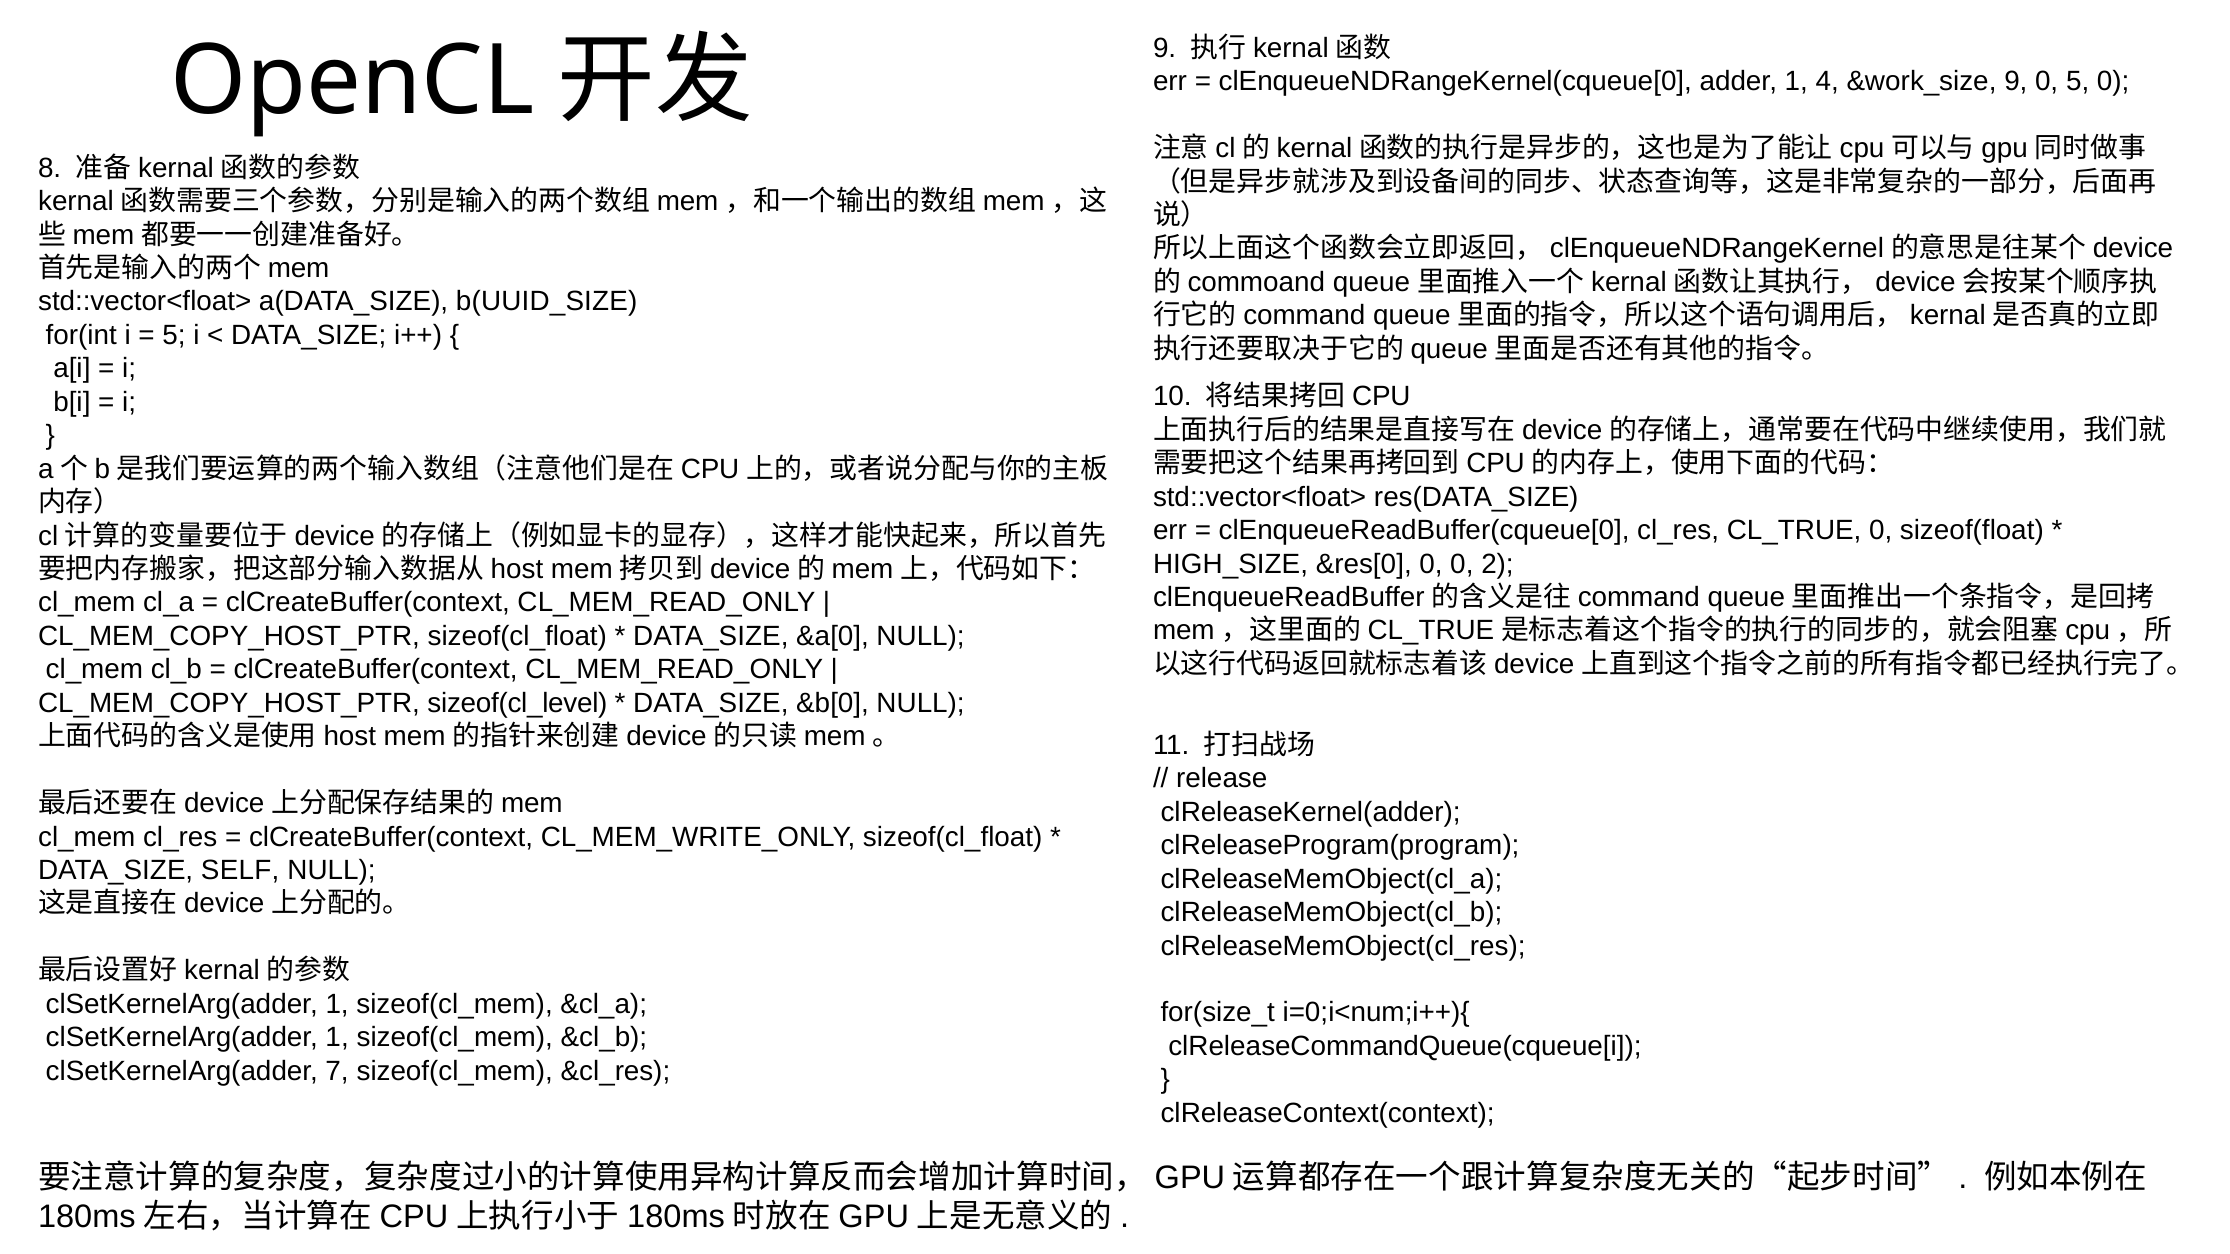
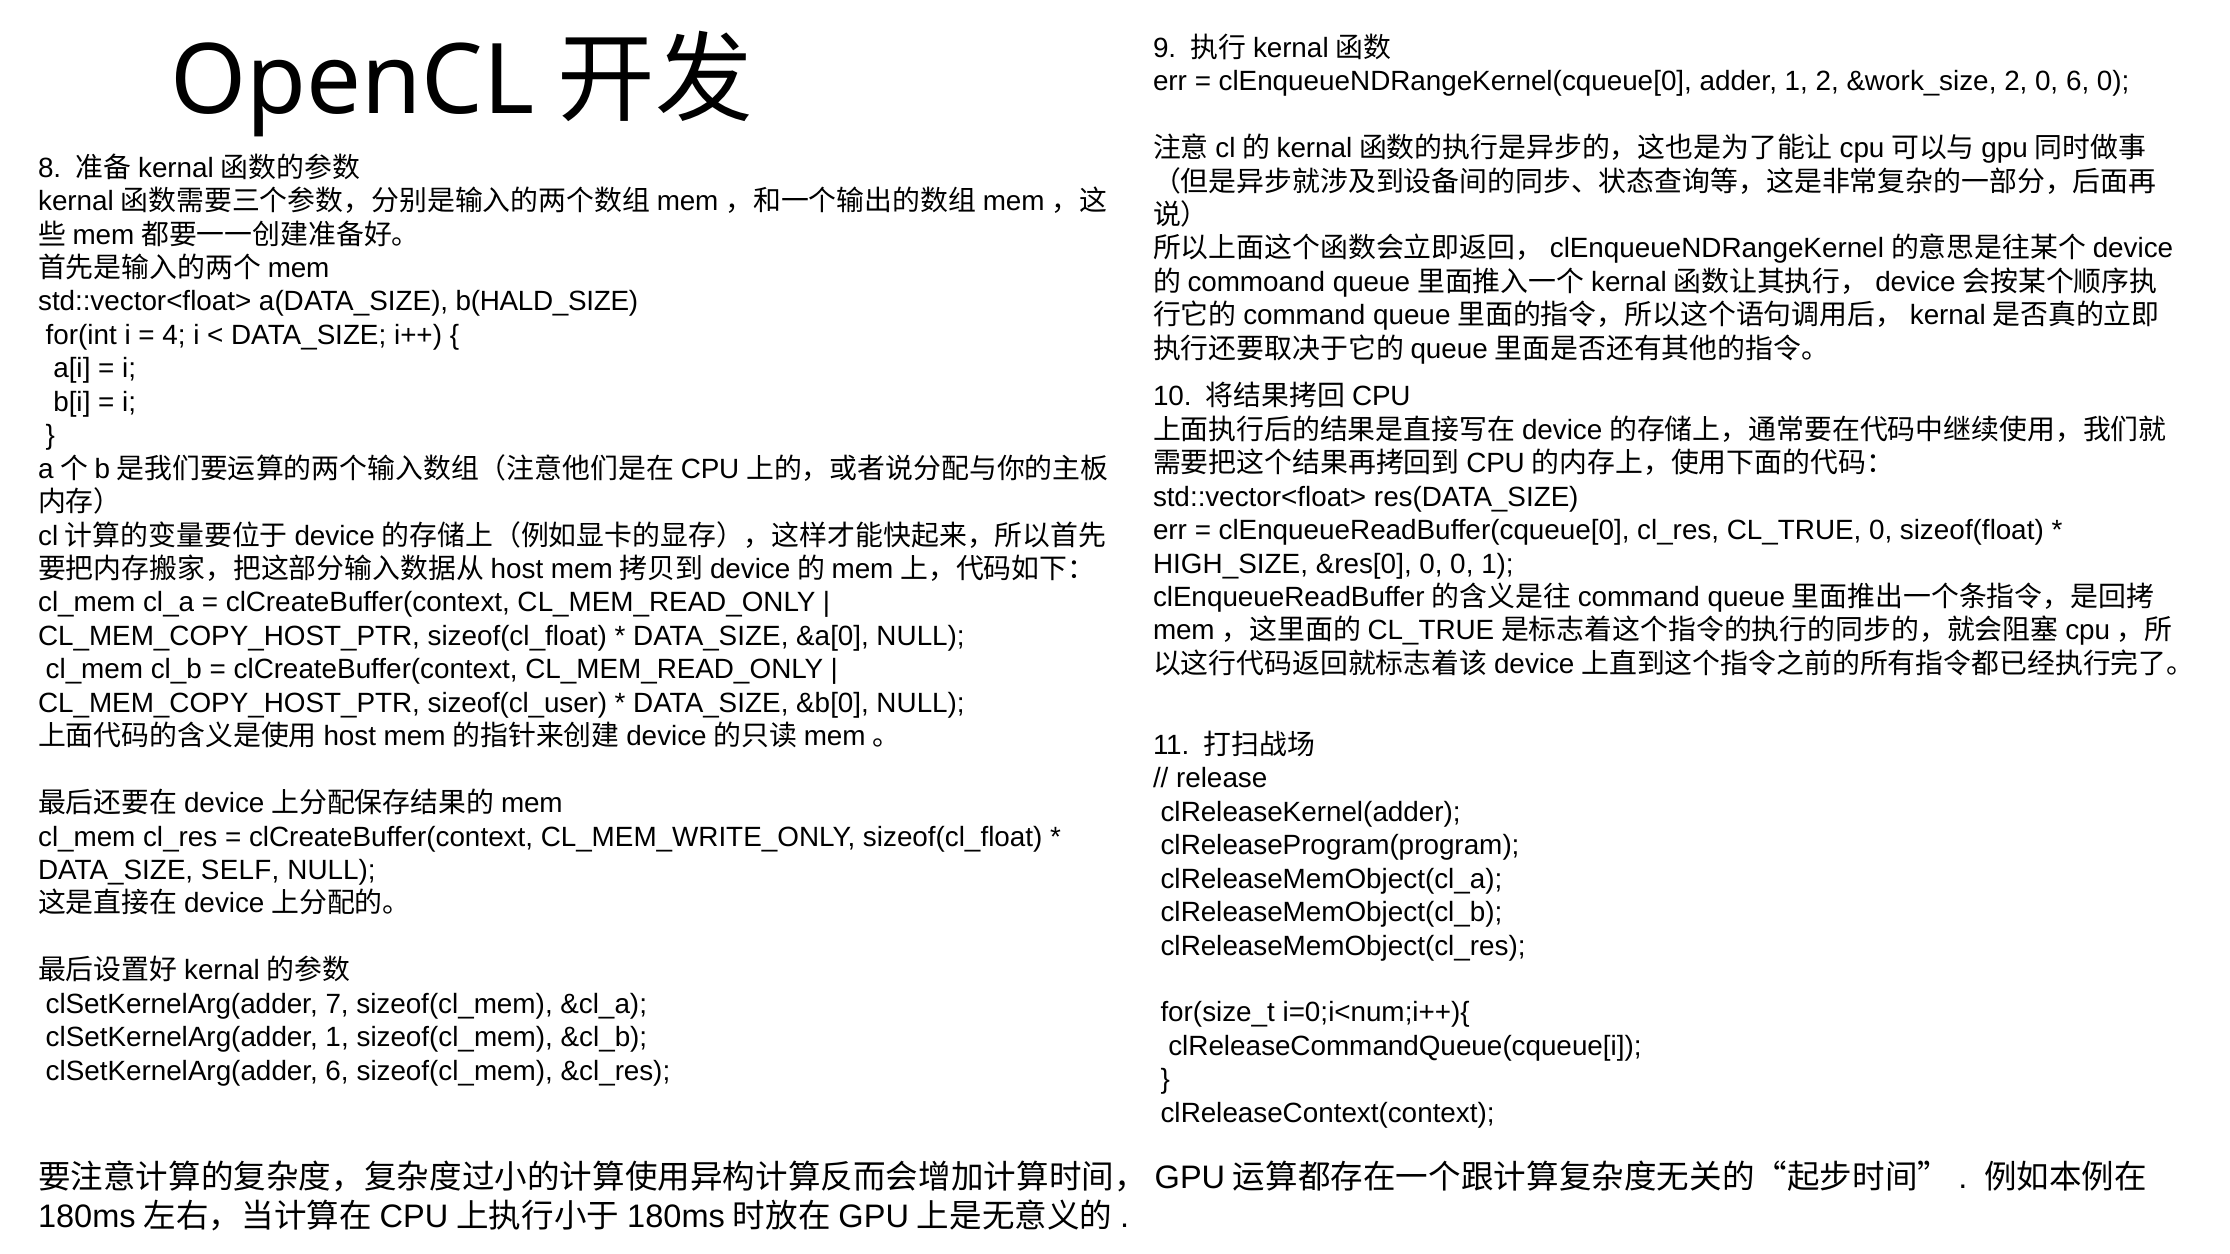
1 4: 4 -> 2 (1827, 82)
&work_size 9: 9 -> 2 (2016, 82)
0 5: 5 -> 6 (2078, 82)
b(UUID_SIZE: b(UUID_SIZE -> b(HALD_SIZE (547, 302)
5: 5 -> 4 (174, 335)
0 2: 2 -> 1 (1497, 564)
sizeof(cl_level: sizeof(cl_level -> sizeof(cl_user (517, 703)
1: 1 -> 7 (337, 1004)
clSetKernelArg(adder 7: 7 -> 6 (337, 1071)
